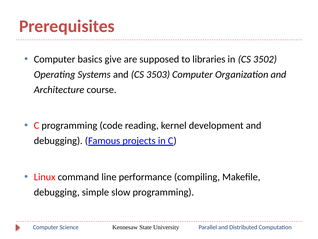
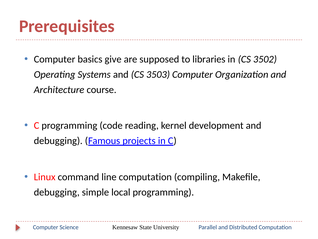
line performance: performance -> computation (145, 177)
slow: slow -> local (121, 192)
